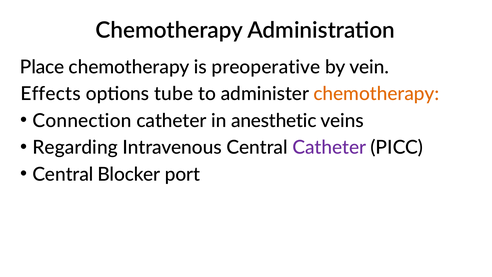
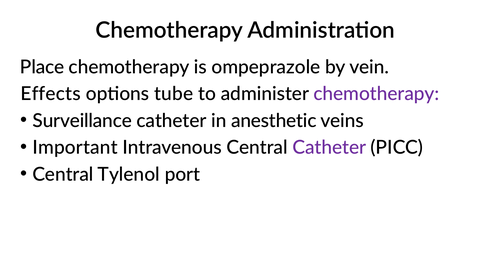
preoperative: preoperative -> ompeprazole (266, 67)
chemotherapy colour: orange -> purple (376, 94)
Connection: Connection -> Surveillance (82, 121)
Regarding: Regarding -> Important (75, 147)
Blocker: Blocker -> Tylenol (129, 174)
